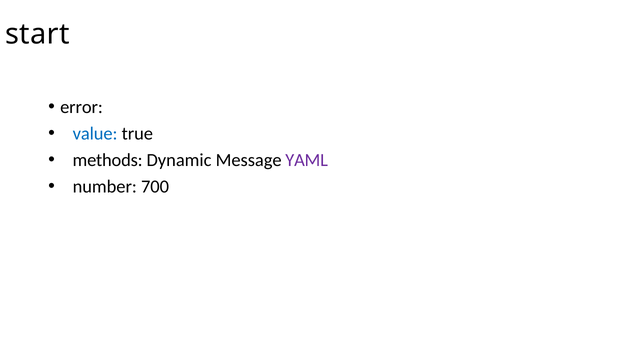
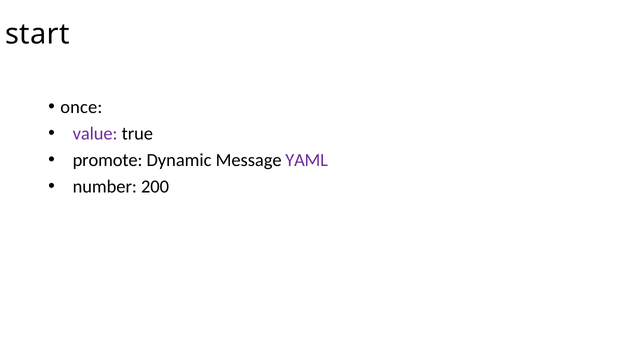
error: error -> once (81, 107)
value colour: blue -> purple (95, 134)
methods: methods -> promote (108, 160)
700: 700 -> 200 (155, 187)
